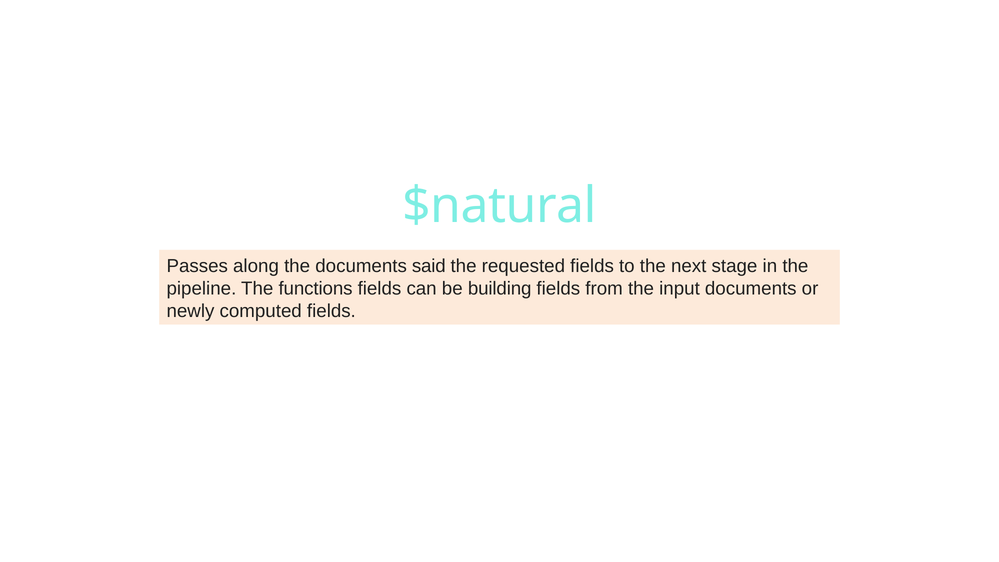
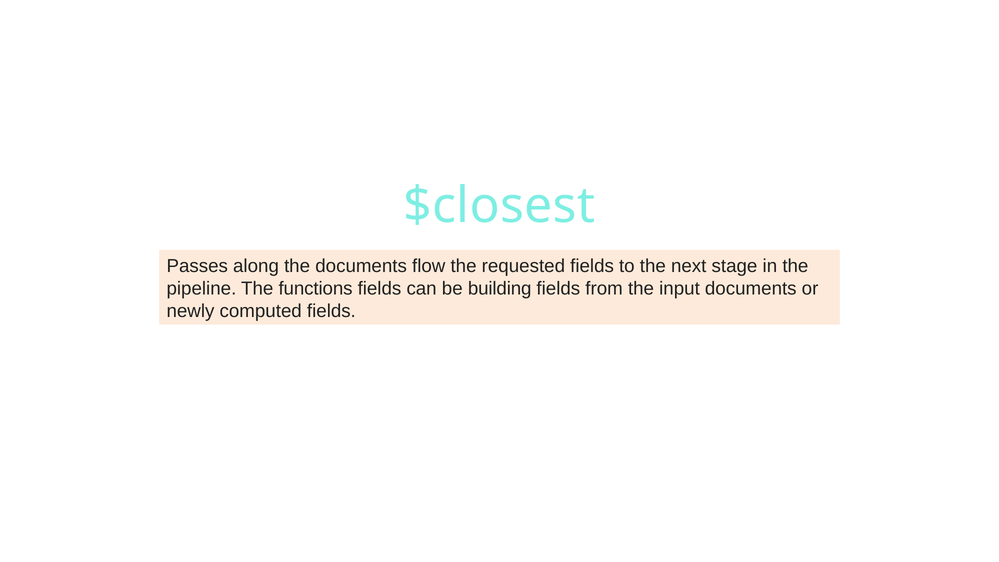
$natural: $natural -> $closest (499, 206)
said: said -> flow (429, 266)
